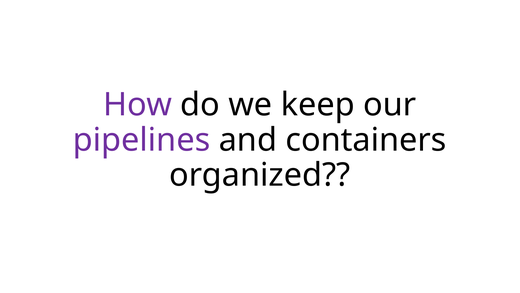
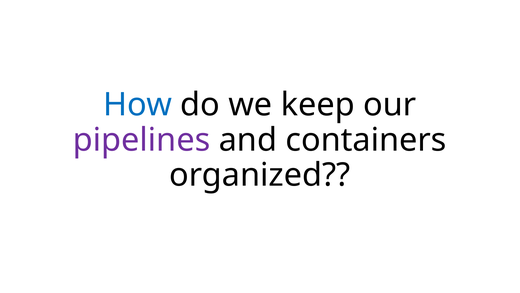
How colour: purple -> blue (138, 105)
